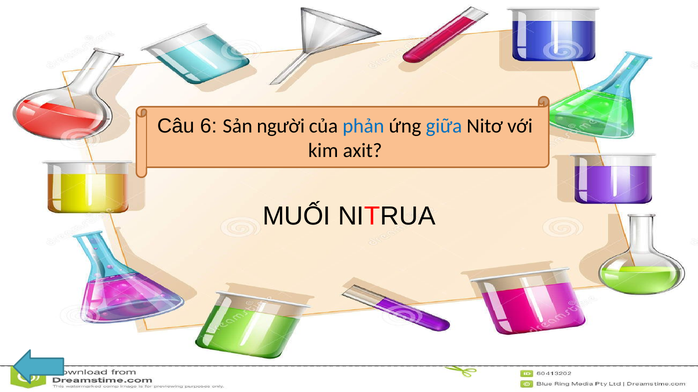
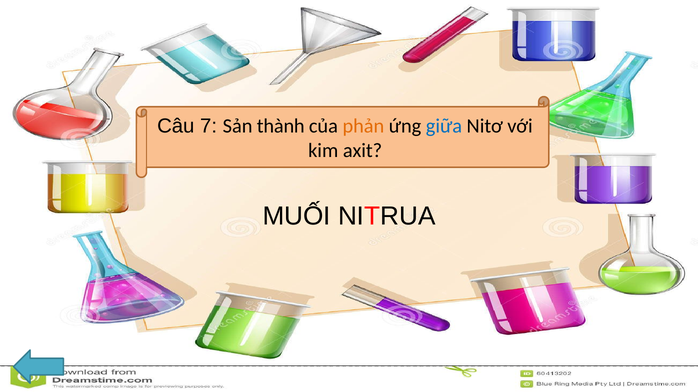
6: 6 -> 7 (209, 126)
người: người -> thành (281, 126)
phản colour: blue -> orange (363, 126)
